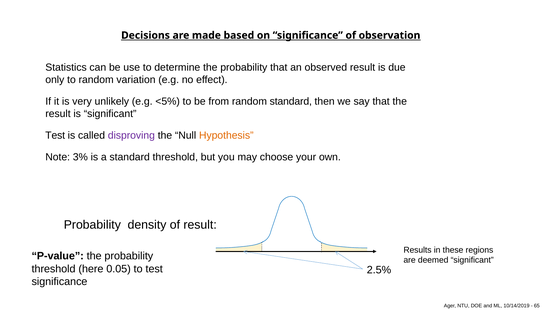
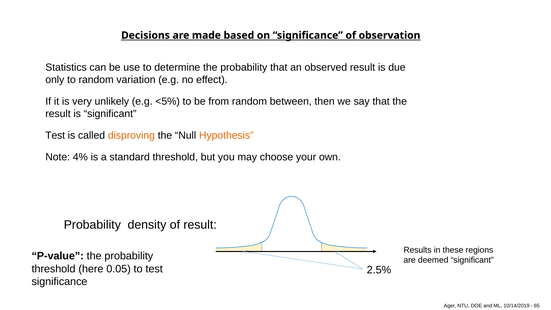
random standard: standard -> between (291, 101)
disproving colour: purple -> orange (131, 135)
3%: 3% -> 4% (80, 157)
